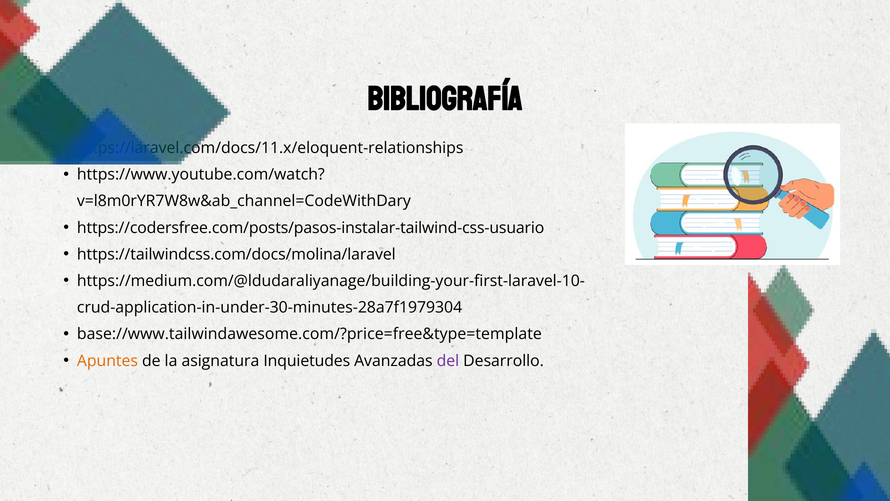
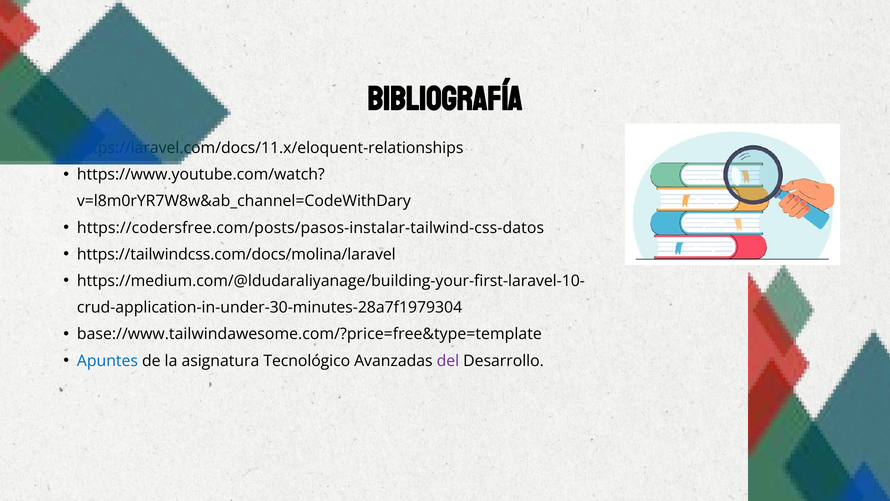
https://codersfree.com/posts/pasos-instalar-tailwind-css-usuario: https://codersfree.com/posts/pasos-instalar-tailwind-css-usuario -> https://codersfree.com/posts/pasos-instalar-tailwind-css-datos (311, 228)
Apuntes colour: orange -> blue (107, 361)
Inquietudes: Inquietudes -> Tecnológico (307, 361)
